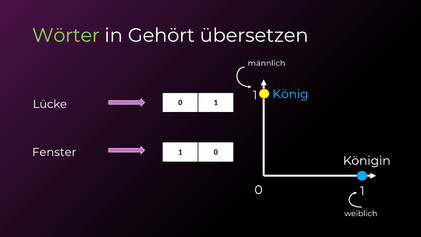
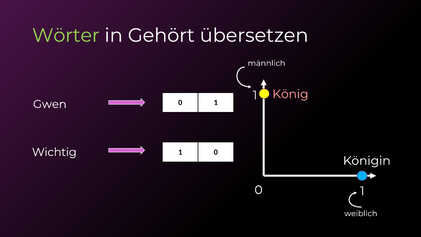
König colour: light blue -> pink (290, 94)
Lücke: Lücke -> Gwen (50, 104)
Fenster: Fenster -> Wichtig (54, 152)
